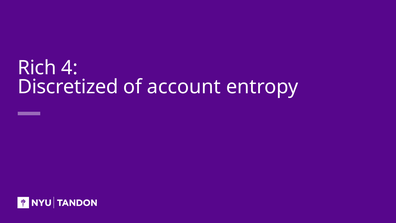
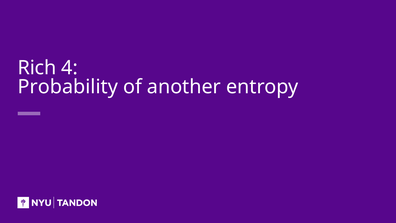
Discretized: Discretized -> Probability (68, 87)
account: account -> another (184, 87)
